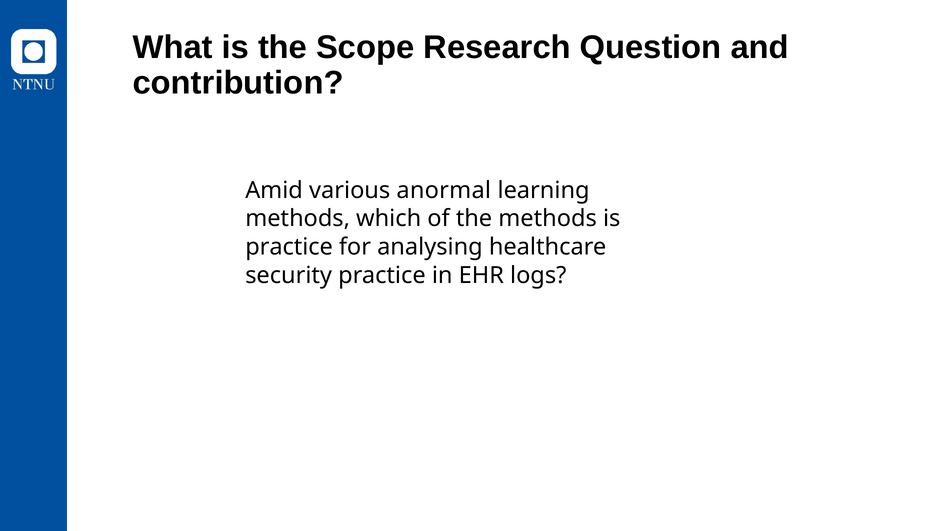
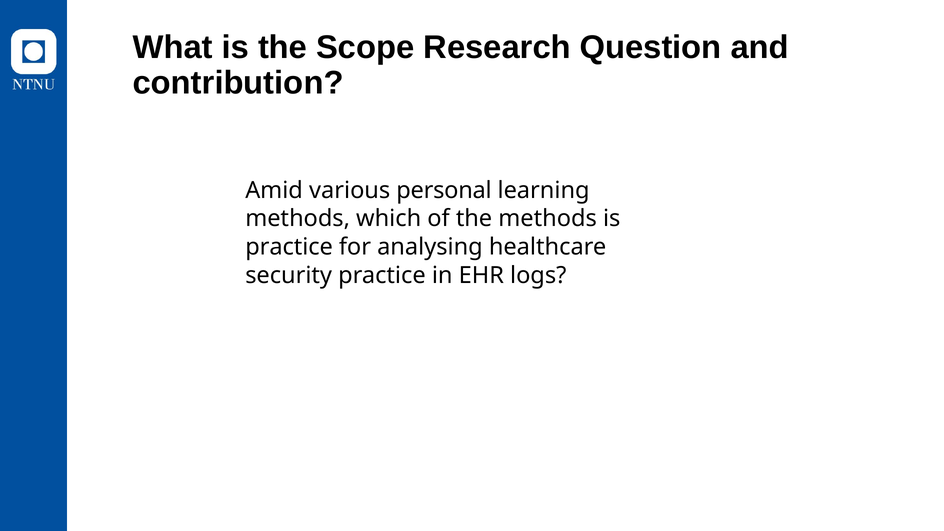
anormal: anormal -> personal (444, 190)
